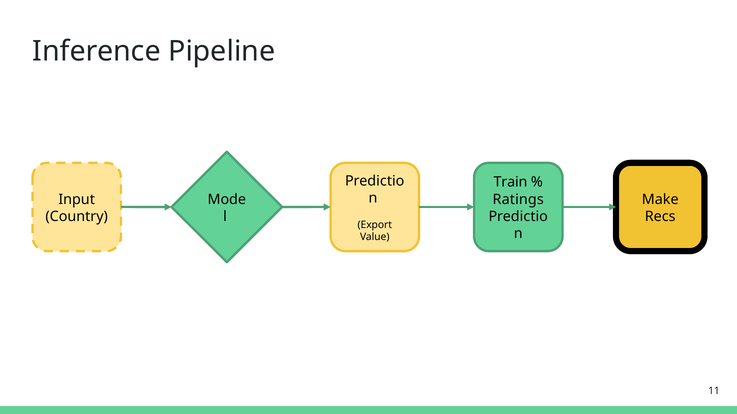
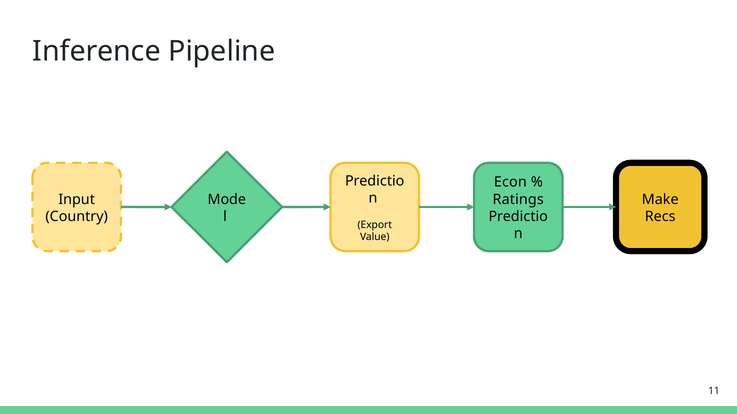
Train: Train -> Econ (510, 182)
